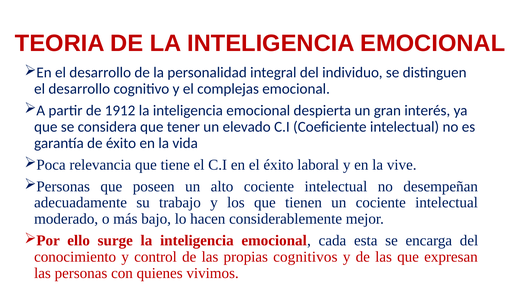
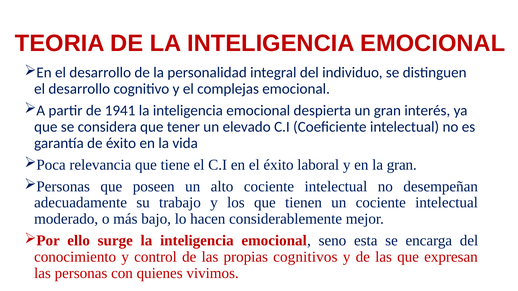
1912: 1912 -> 1941 (120, 111)
la vive: vive -> gran (402, 165)
cada: cada -> seno (332, 241)
